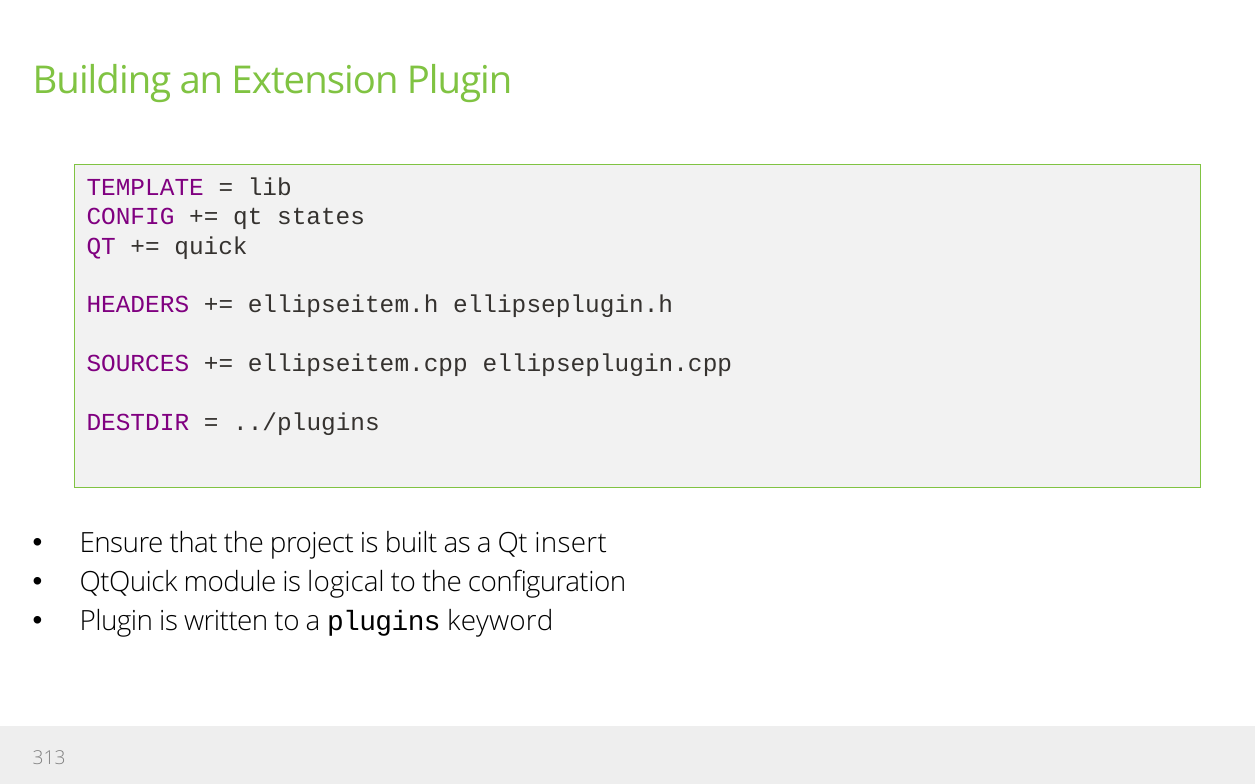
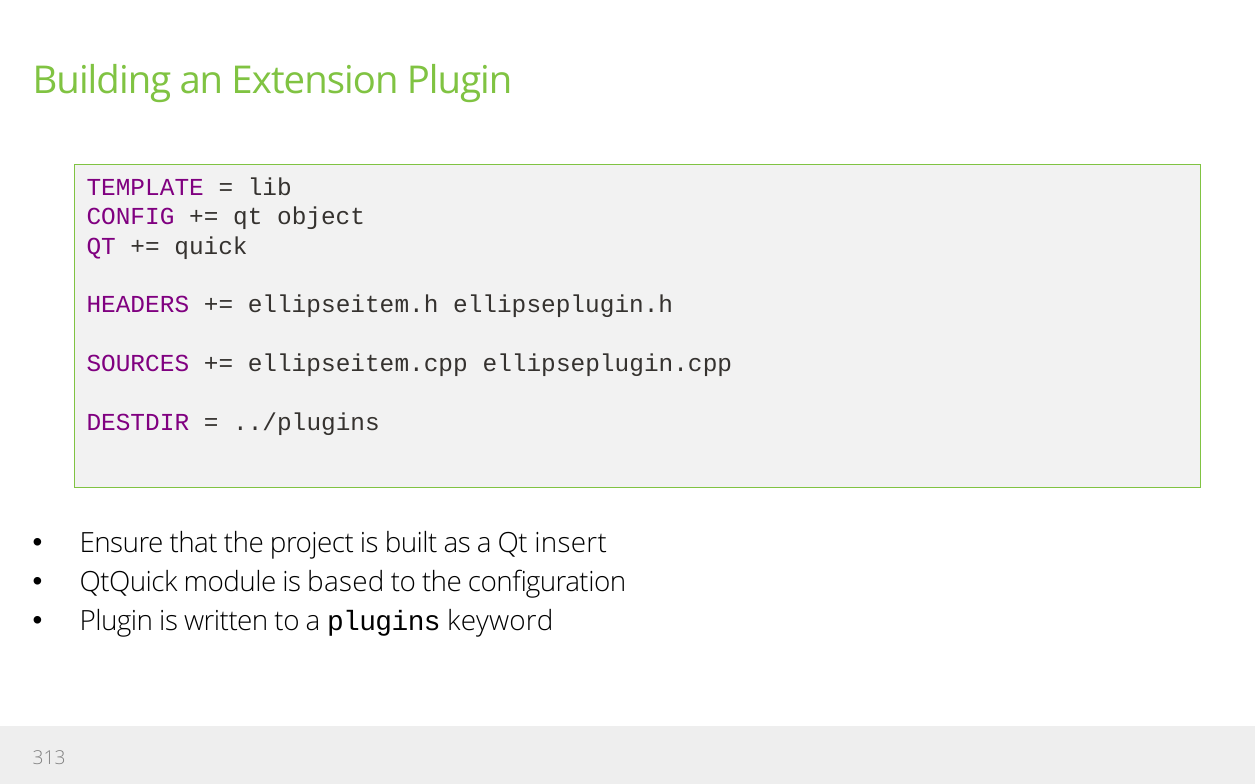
states: states -> object (321, 217)
logical: logical -> based (346, 583)
